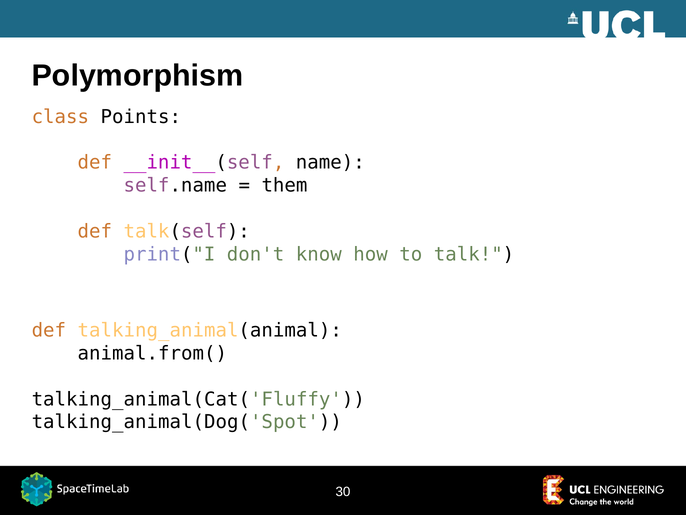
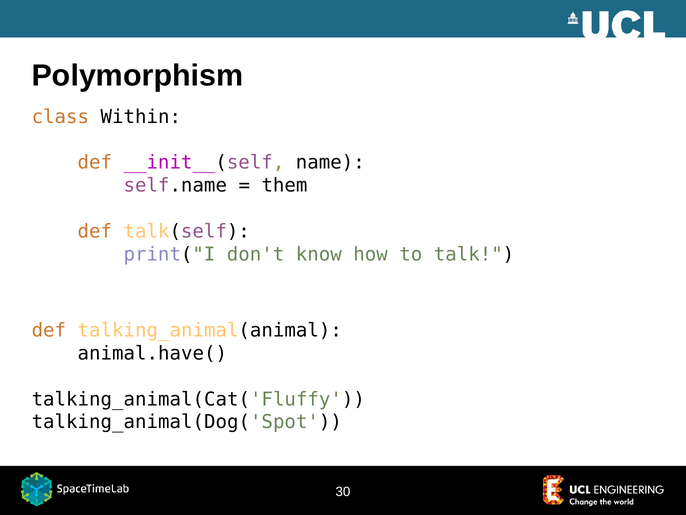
Points: Points -> Within (141, 117)
animal.from(: animal.from( -> animal.have( (152, 353)
